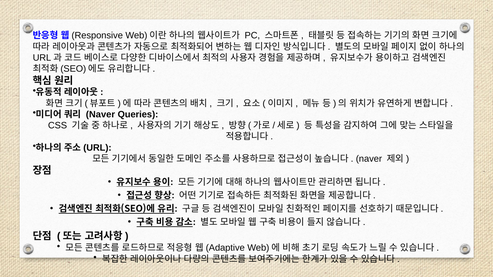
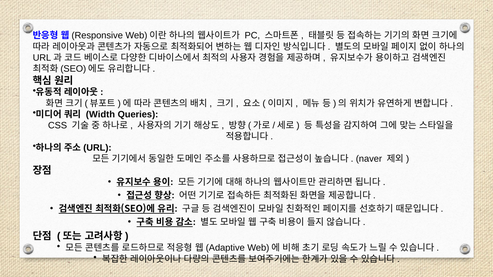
Naver: Naver -> Width (100, 115)
